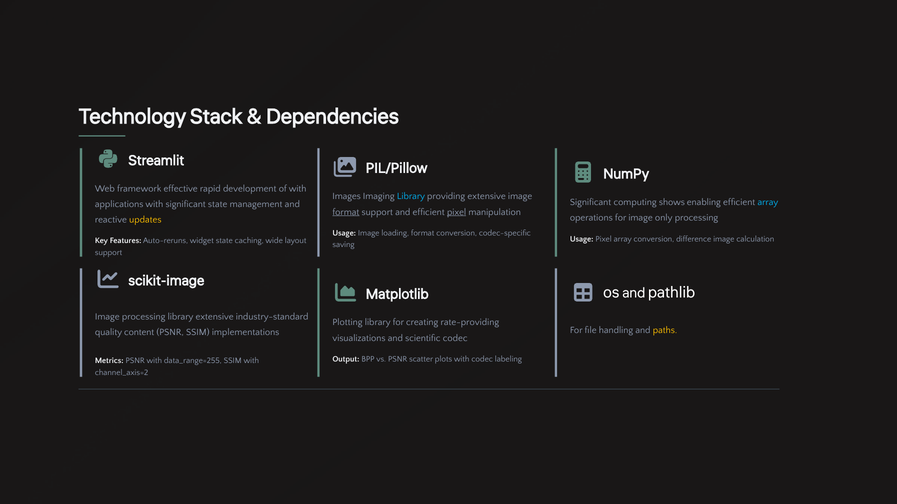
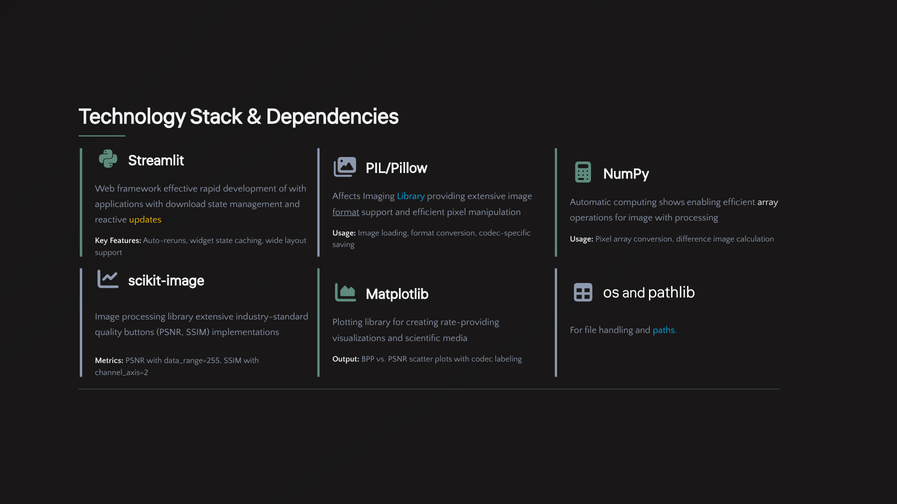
Images: Images -> Affects (346, 196)
Significant: Significant -> Automatic (591, 202)
array colour: light blue -> white (768, 202)
with significant: significant -> download (186, 204)
pixel underline: present -> none (457, 212)
image only: only -> with (664, 218)
paths colour: yellow -> light blue (665, 330)
content: content -> buttons (139, 332)
scientific codec: codec -> media (455, 338)
